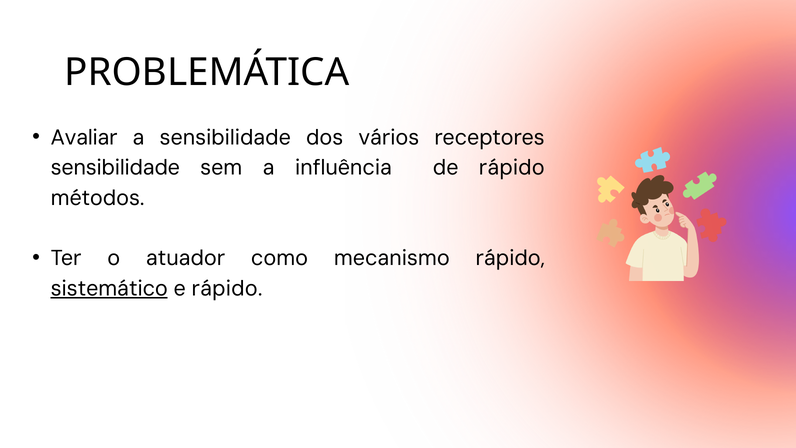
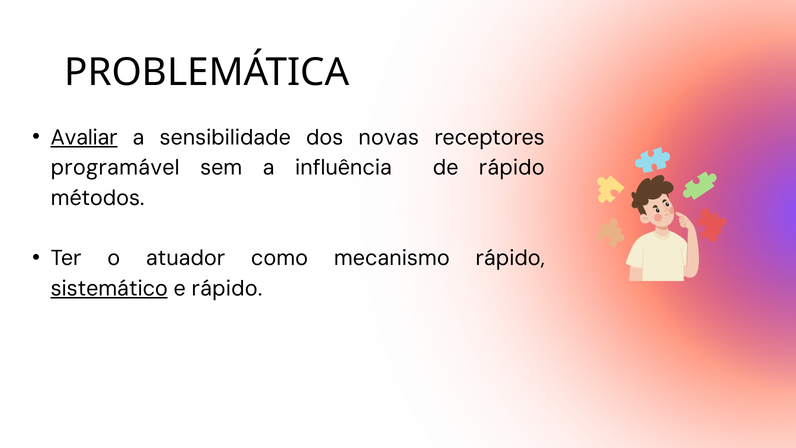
Avaliar underline: none -> present (84, 137)
vários: vários -> novas (389, 137)
sensibilidade: sensibilidade -> programável (115, 168)
